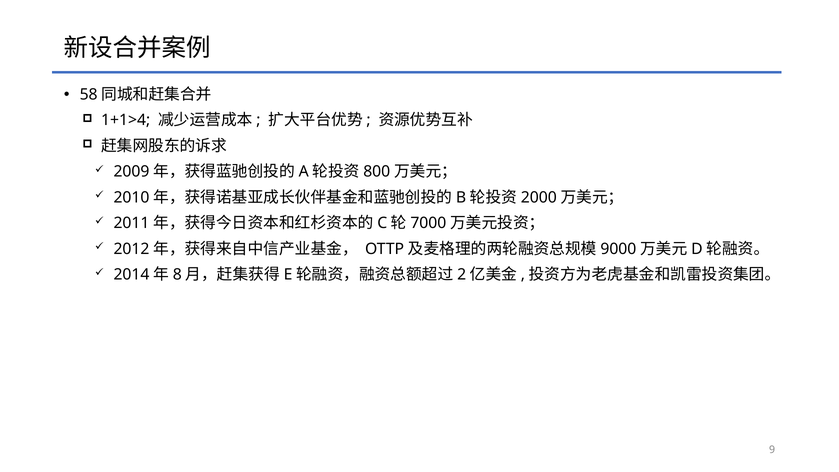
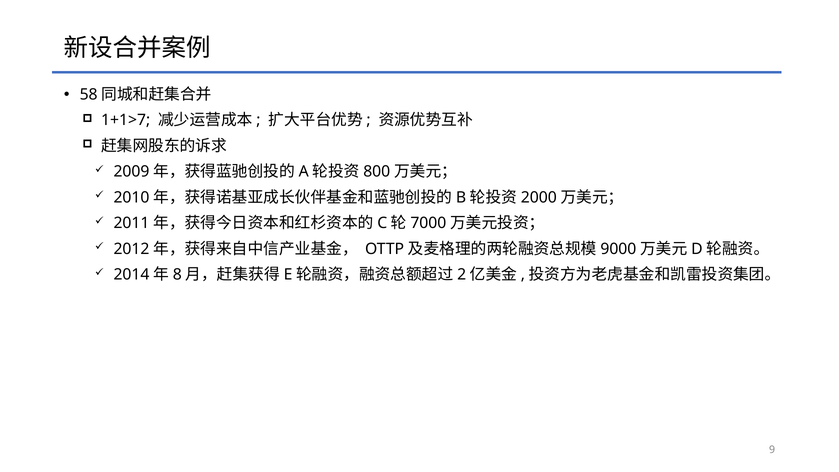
1+1>4: 1+1>4 -> 1+1>7 (126, 120)
